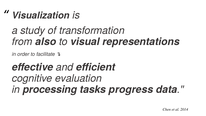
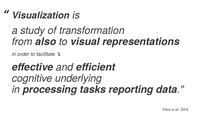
evaluation: evaluation -> underlying (78, 78)
progress: progress -> reporting (131, 89)
